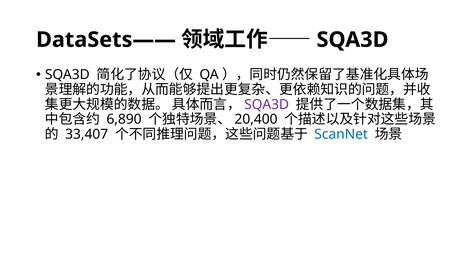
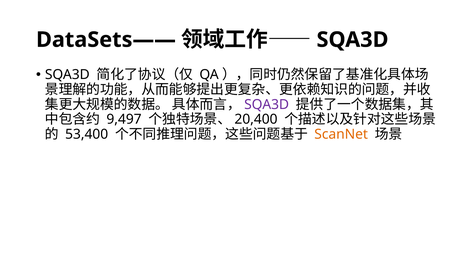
6,890: 6,890 -> 9,497 (124, 119)
33,407: 33,407 -> 53,400 (87, 134)
ScanNet colour: blue -> orange (341, 134)
